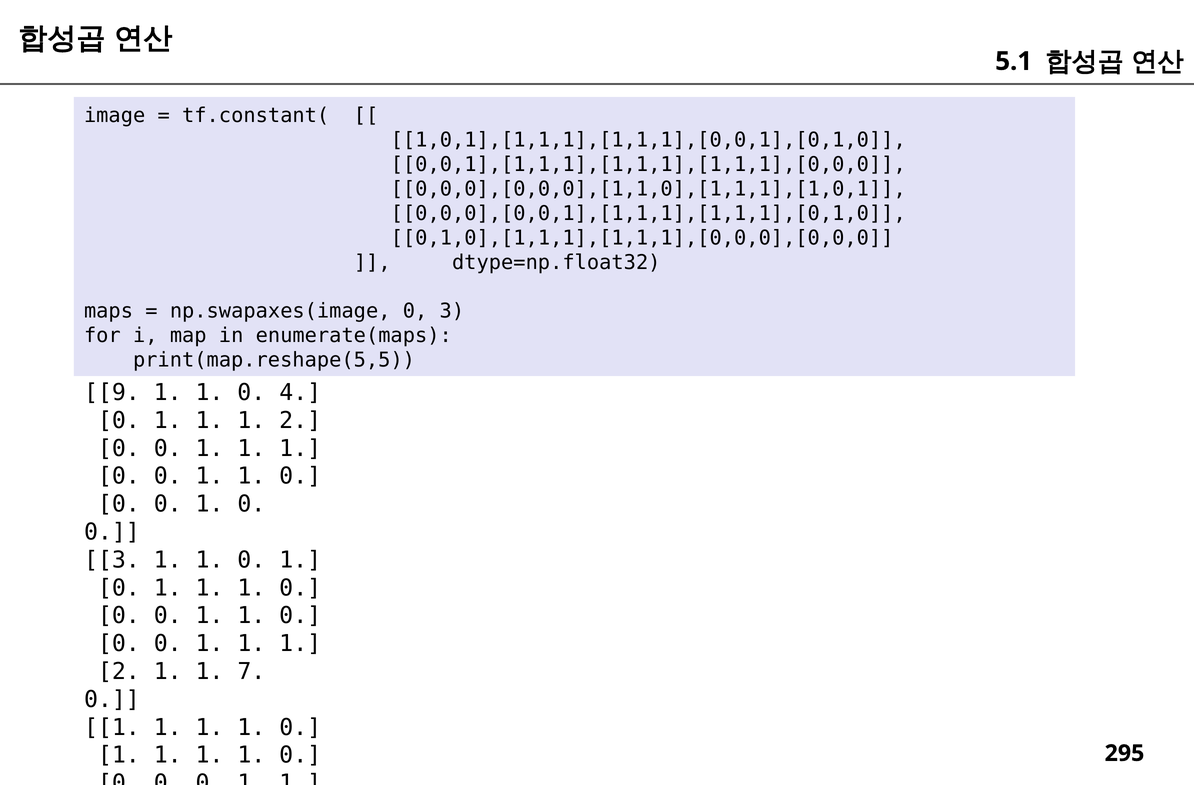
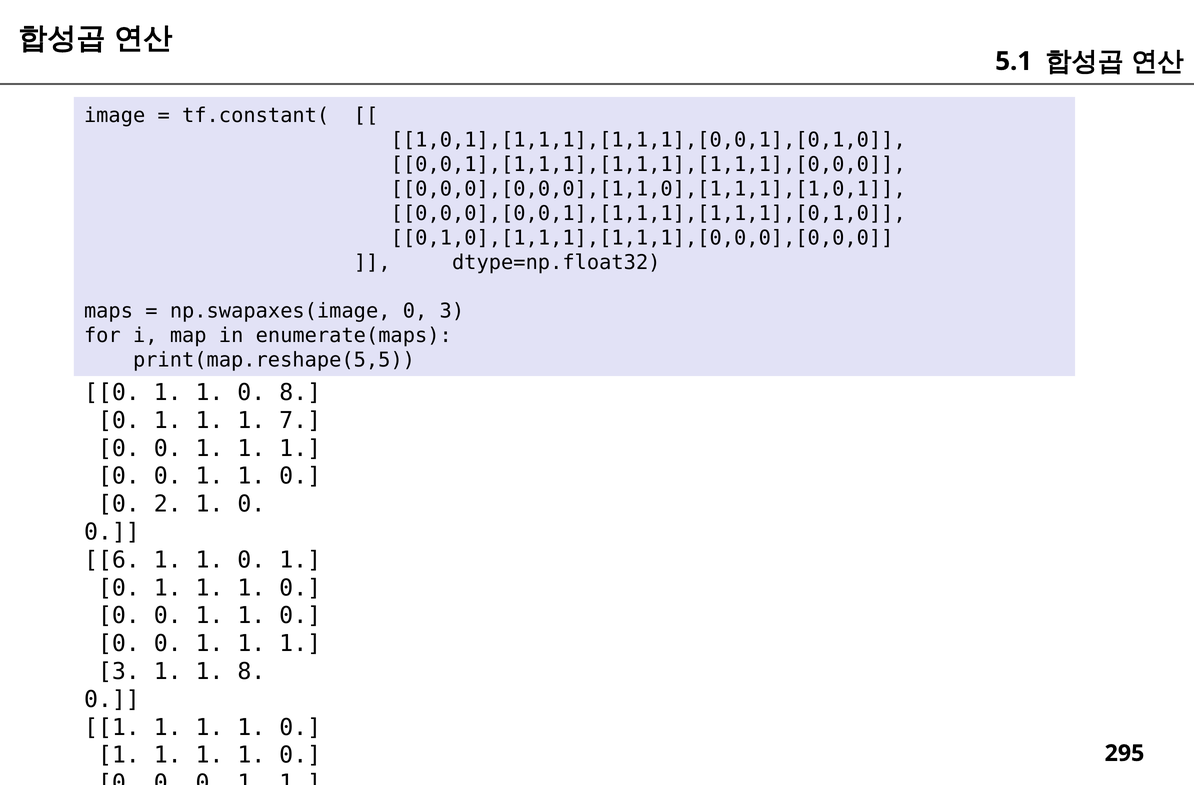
9: 9 -> 0 (112, 392)
0 4: 4 -> 8 (300, 392)
2: 2 -> 7 (300, 420)
0: 0 -> 2 (168, 504)
3: 3 -> 6 (112, 559)
2: 2 -> 3 (119, 671)
1 7: 7 -> 8 (251, 671)
